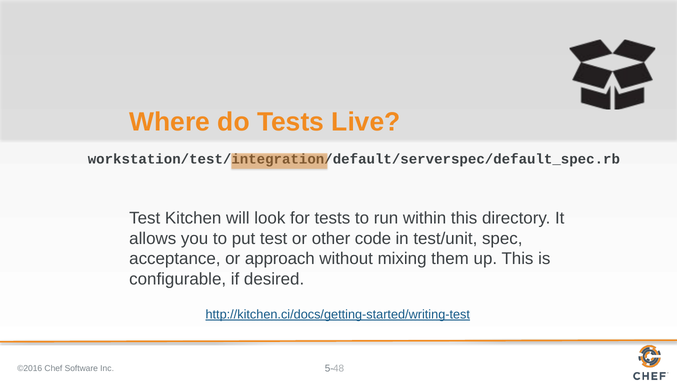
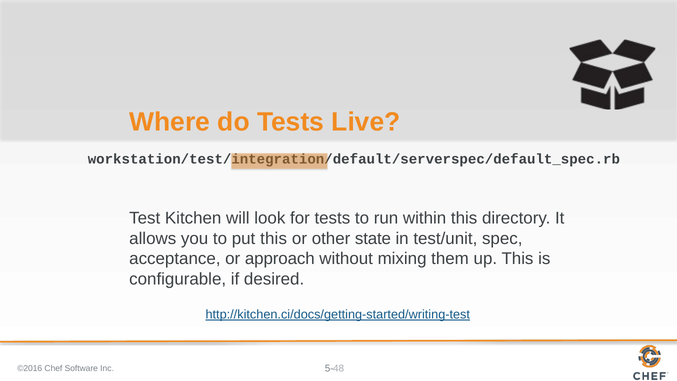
put test: test -> this (274, 238)
code: code -> state (373, 238)
